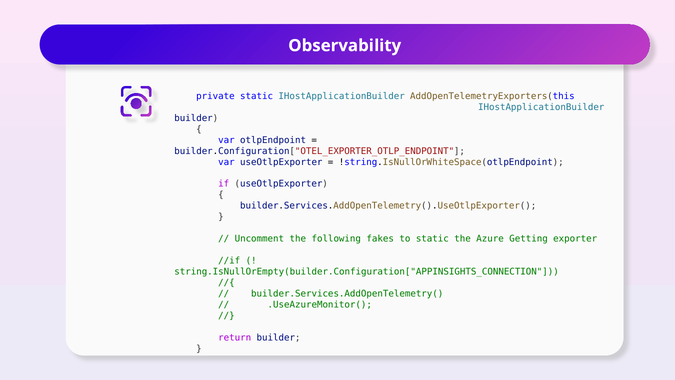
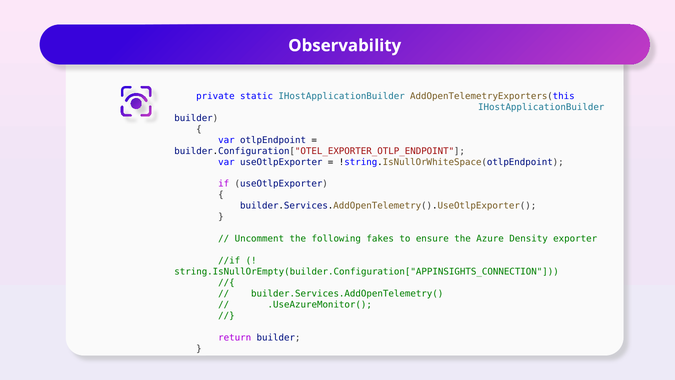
to static: static -> ensure (432, 239)
Getting: Getting -> Density (529, 239)
